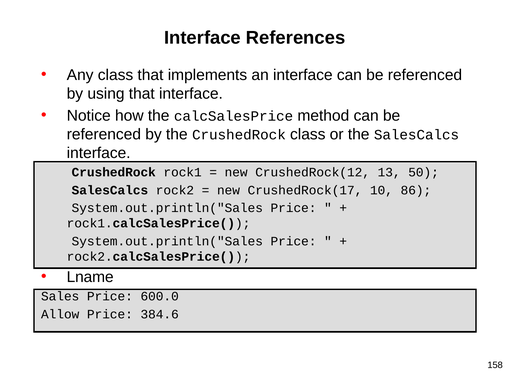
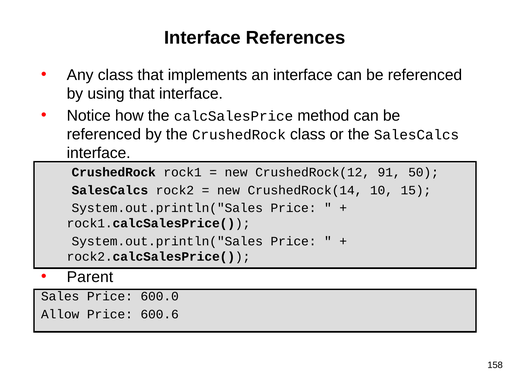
13: 13 -> 91 (389, 172)
CrushedRock(17: CrushedRock(17 -> CrushedRock(14 (305, 190)
86: 86 -> 15 (416, 190)
Lname: Lname -> Parent (90, 277)
384.6: 384.6 -> 600.6 (160, 314)
